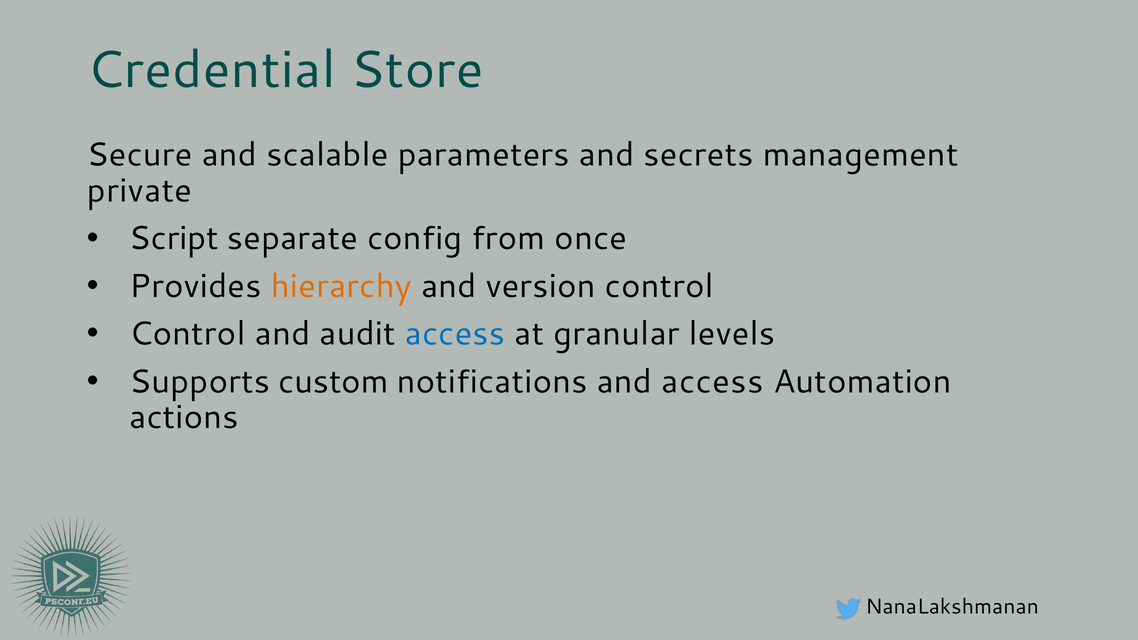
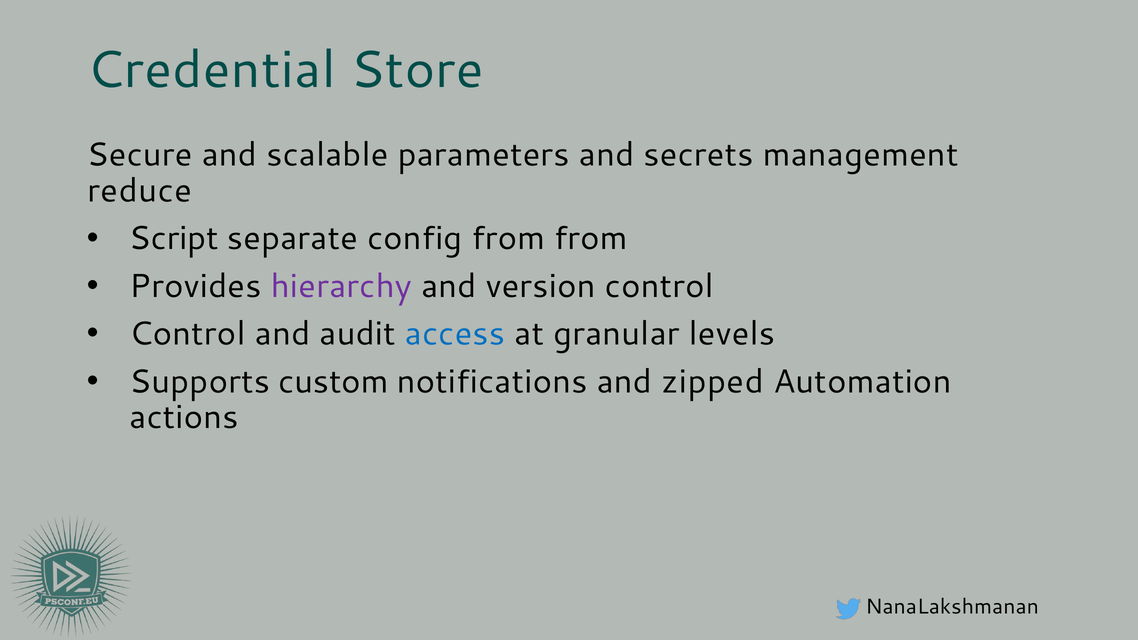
private: private -> reduce (139, 191)
from once: once -> from (591, 238)
hierarchy colour: orange -> purple (341, 286)
and access: access -> zipped (712, 382)
